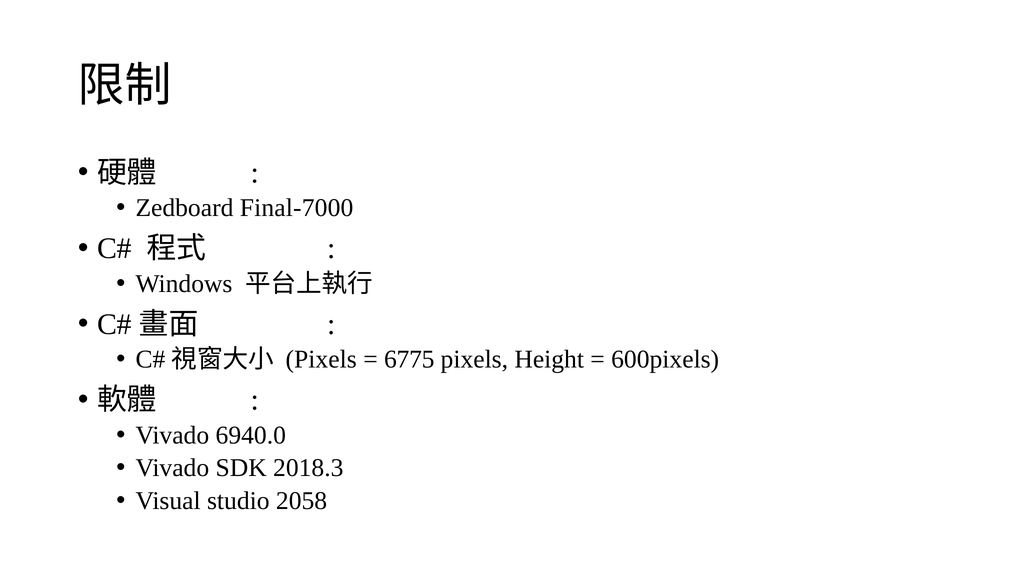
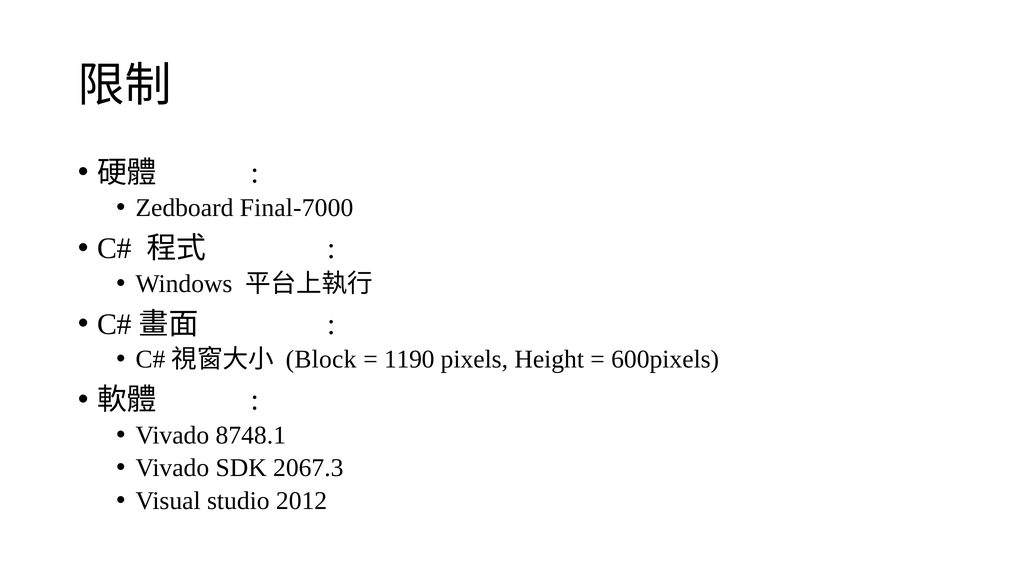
Pixels: Pixels -> Block (321, 360)
6775: 6775 -> 1190 (409, 360)
6940.0: 6940.0 -> 8748.1 (251, 435)
2018.3: 2018.3 -> 2067.3 (308, 468)
2058: 2058 -> 2012 (302, 501)
